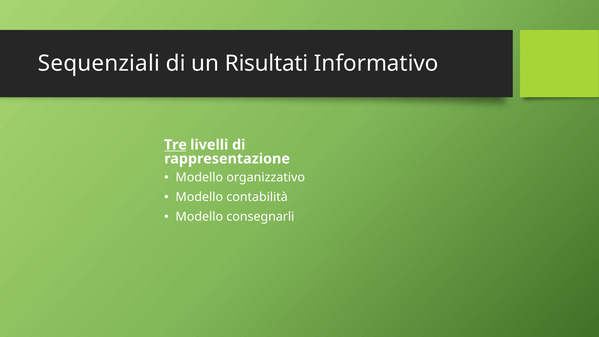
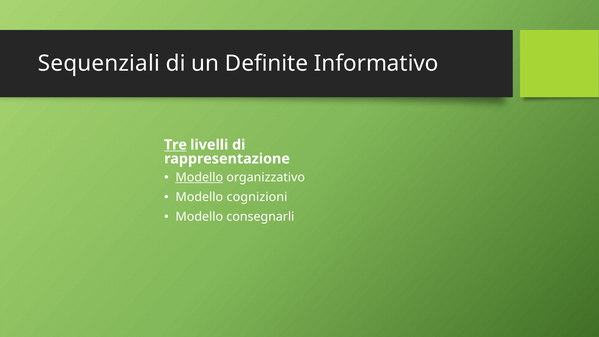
Risultati: Risultati -> Definite (267, 63)
Modello underline: none -> present (199, 177)
contabilità: contabilità -> cognizioni (257, 197)
